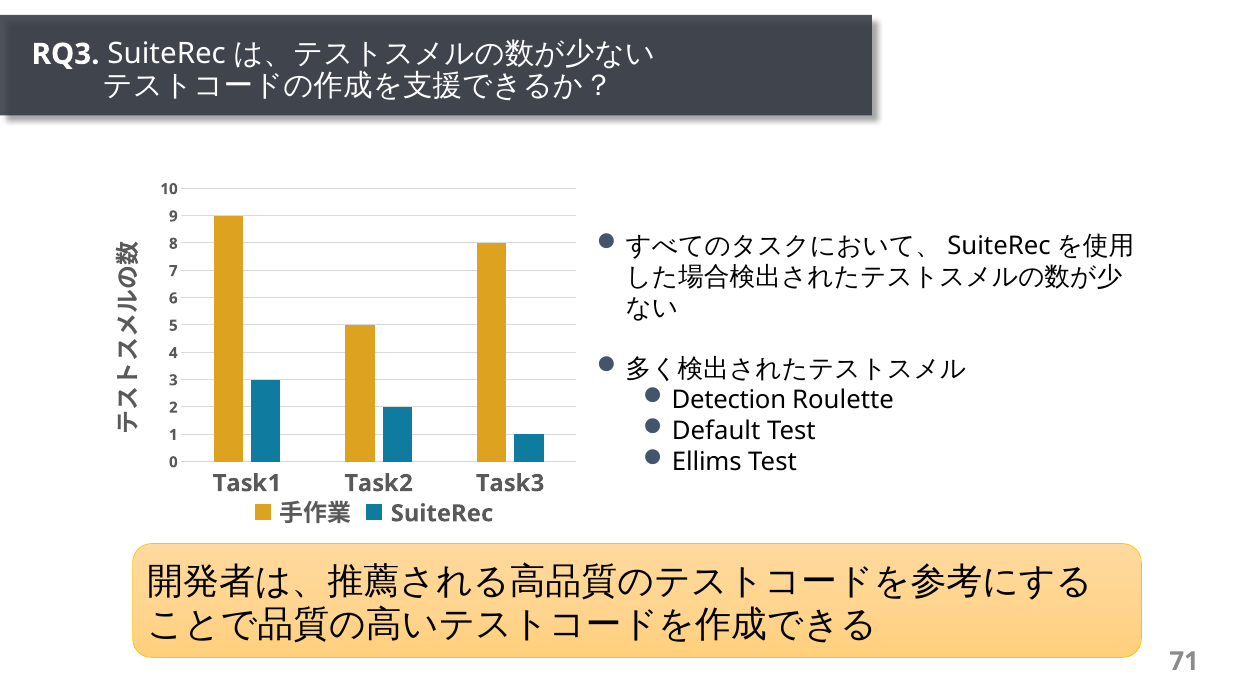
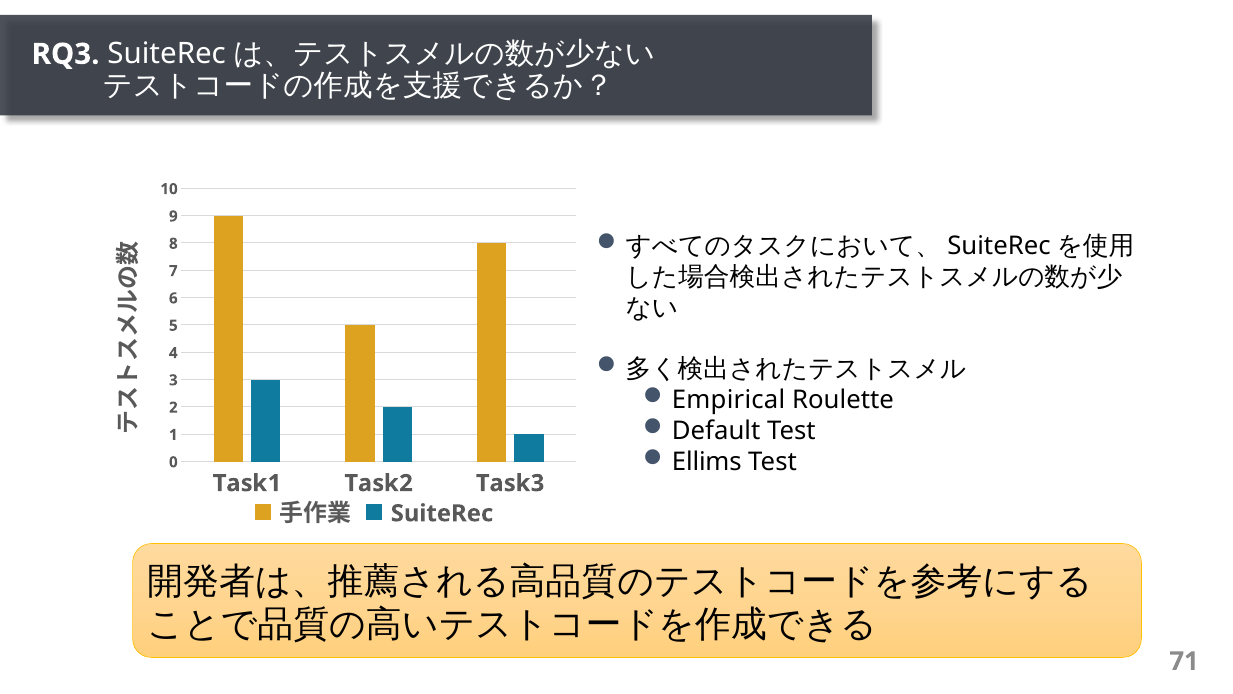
Detection: Detection -> Empirical (729, 400)
